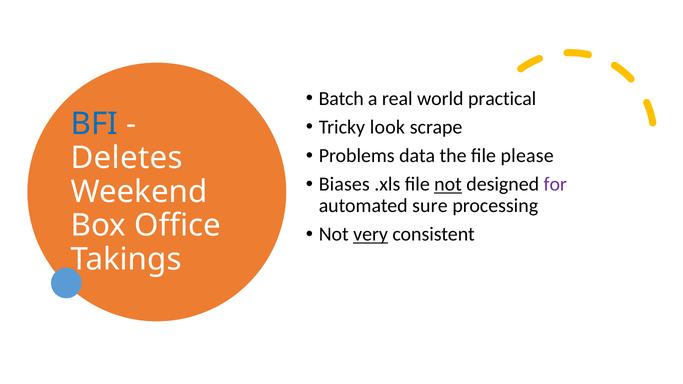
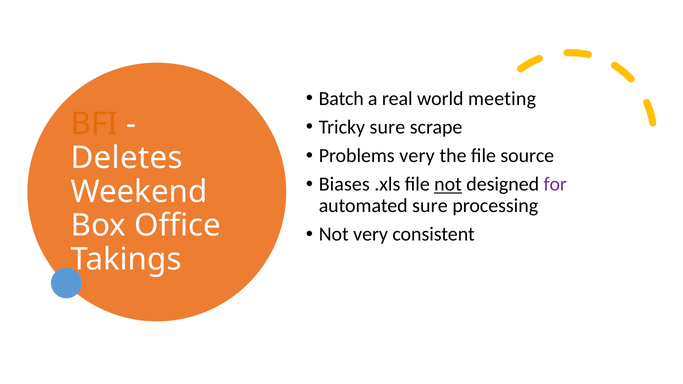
practical: practical -> meeting (502, 99)
BFI colour: blue -> orange (94, 124)
Tricky look: look -> sure (387, 127)
Problems data: data -> very (417, 156)
please: please -> source (527, 156)
very underline: present -> none (371, 235)
